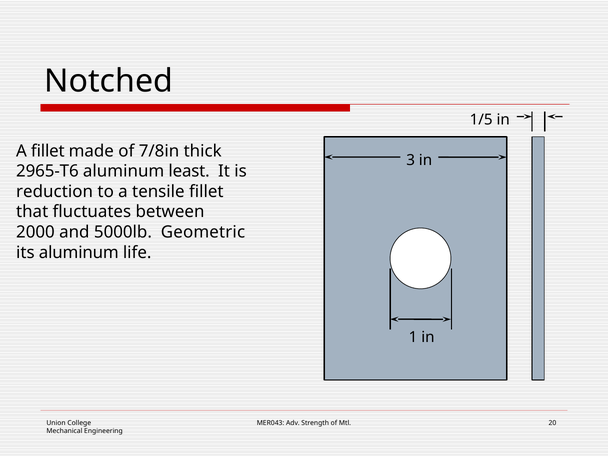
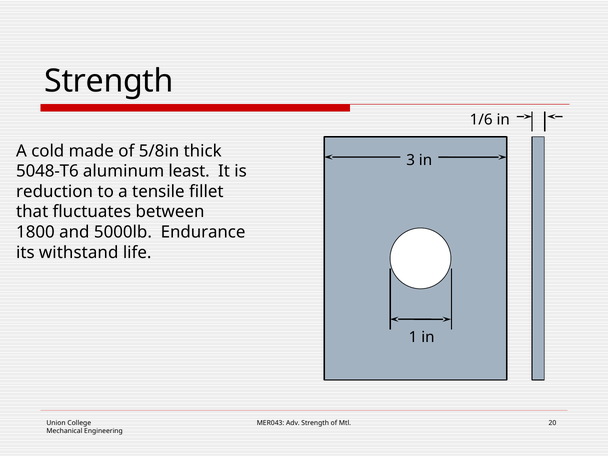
Notched: Notched -> Strength (109, 81)
1/5: 1/5 -> 1/6 (481, 120)
A fillet: fillet -> cold (48, 151)
7/8in: 7/8in -> 5/8in (159, 151)
2965-T6: 2965-T6 -> 5048-T6 (47, 171)
2000: 2000 -> 1800 (35, 232)
Geometric: Geometric -> Endurance (203, 232)
its aluminum: aluminum -> withstand (79, 252)
